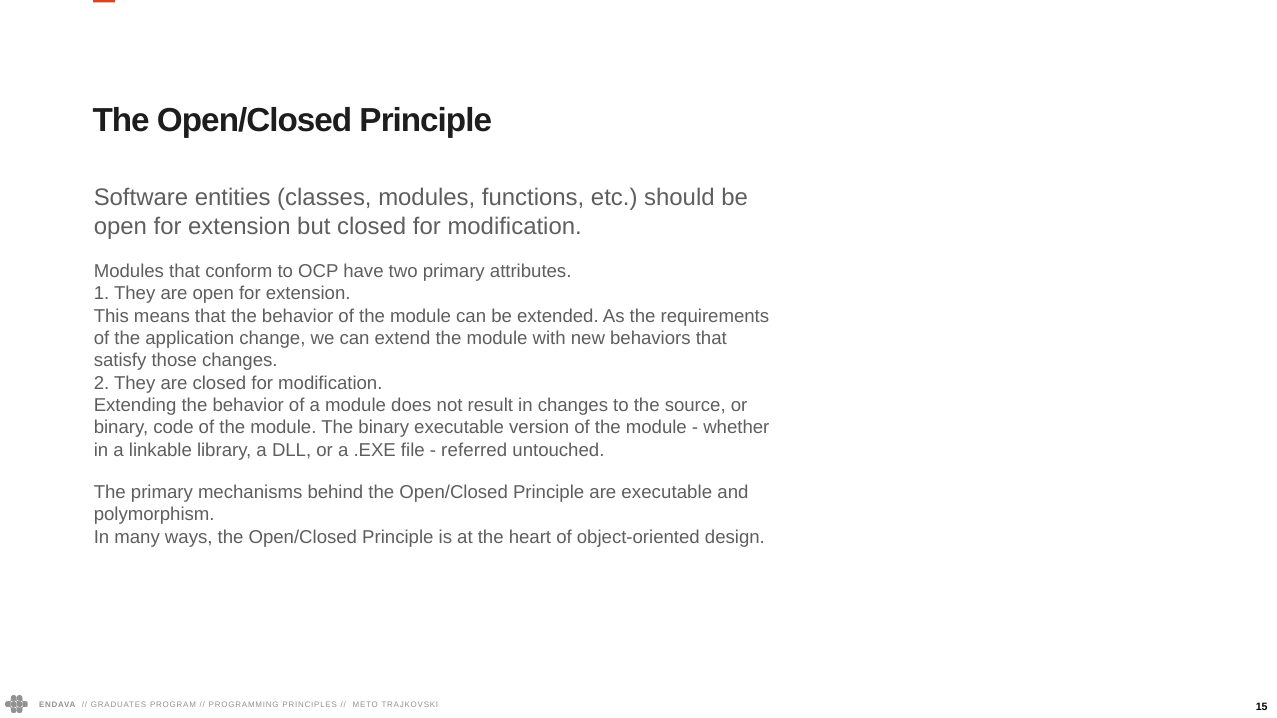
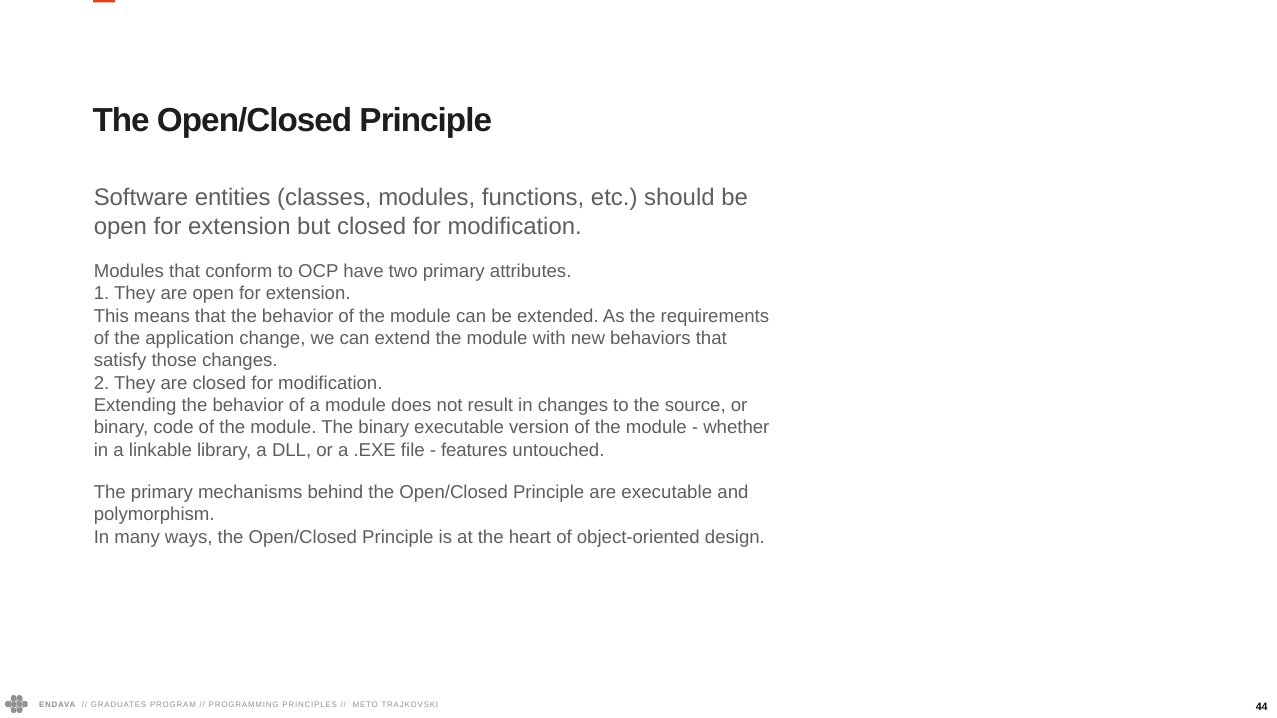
referred: referred -> features (474, 450)
15: 15 -> 44 (1262, 707)
